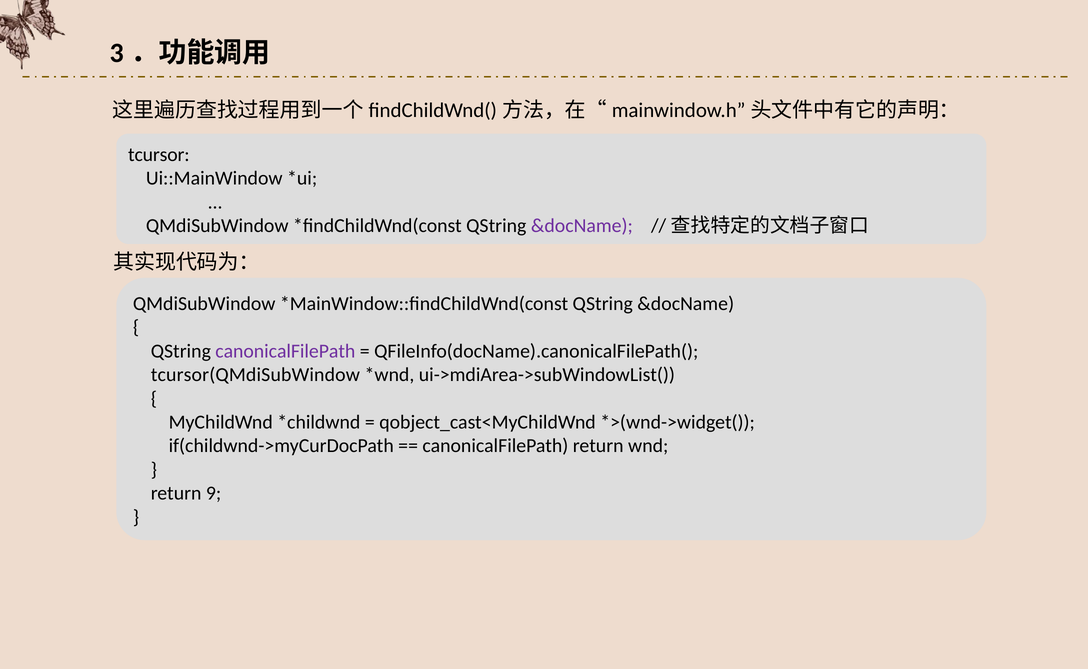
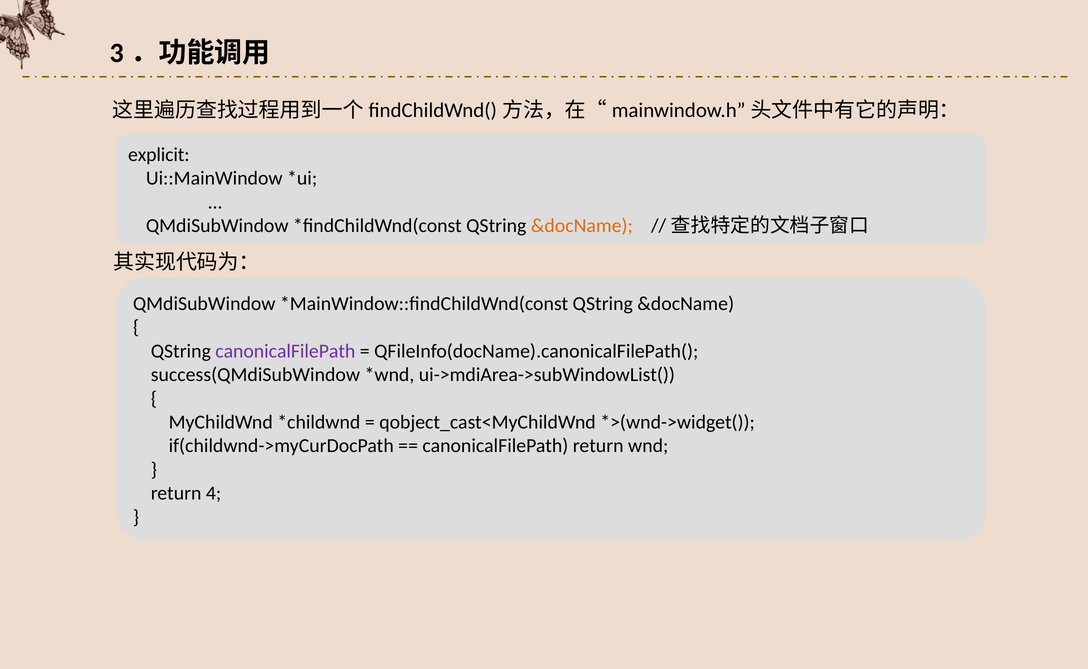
tcursor: tcursor -> explicit (159, 155)
&docName colour: purple -> orange (582, 226)
tcursor(QMdiSubWindow: tcursor(QMdiSubWindow -> success(QMdiSubWindow (255, 375)
9: 9 -> 4 (214, 493)
